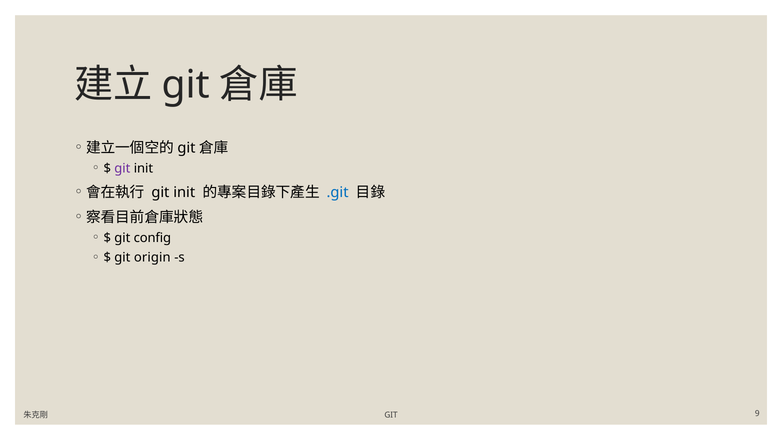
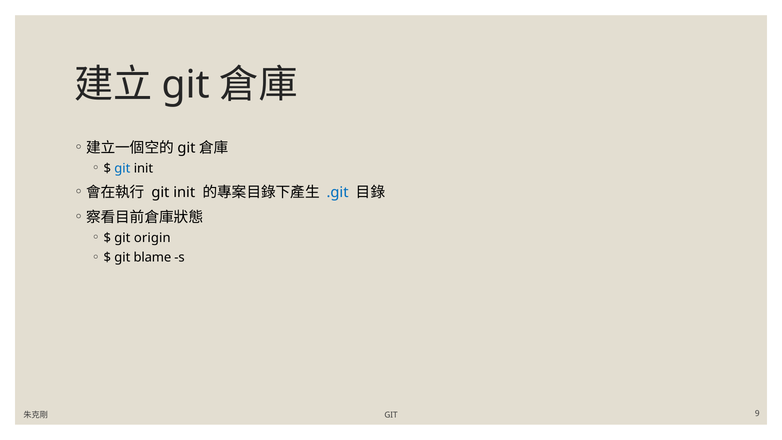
git colour: purple -> blue (122, 168)
config: config -> origin (152, 238)
origin: origin -> blame (152, 257)
